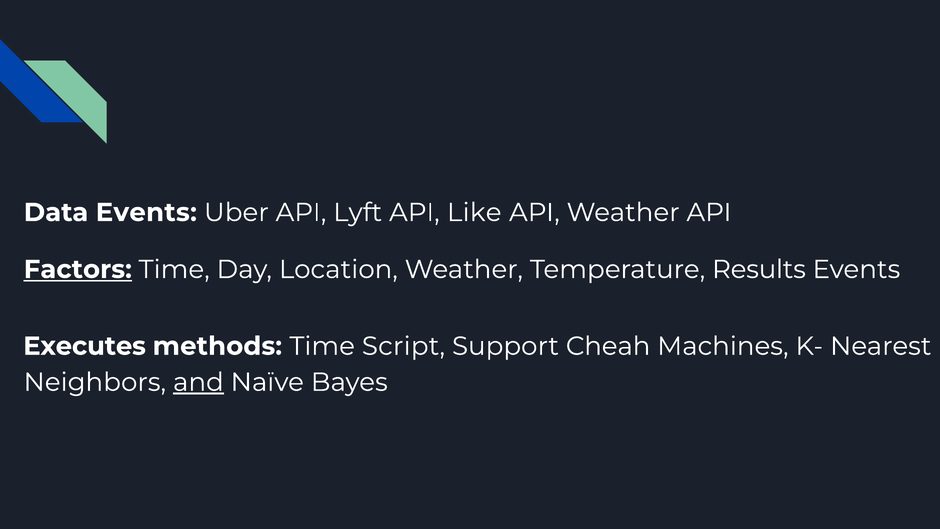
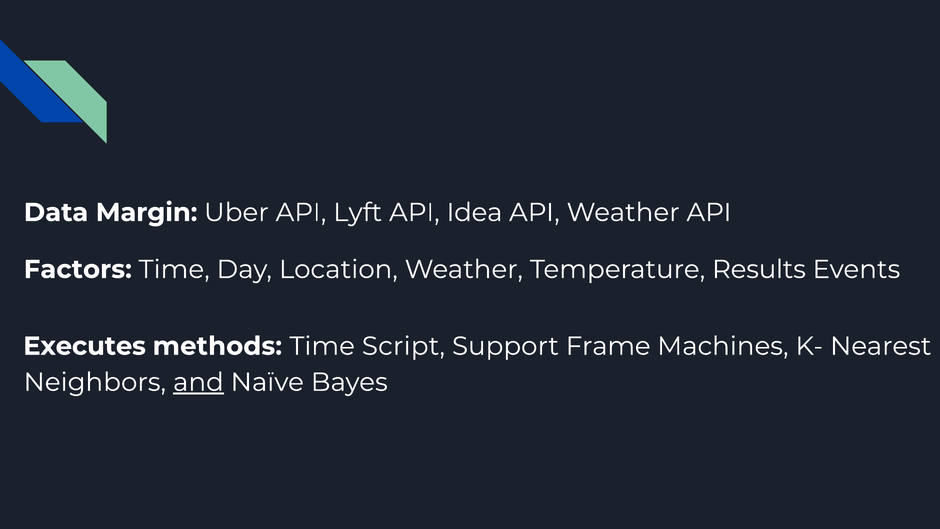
Data Events: Events -> Margin (147, 212)
Like: Like -> Idea (474, 212)
Factors underline: present -> none (78, 269)
Cheah: Cheah -> Frame (608, 346)
